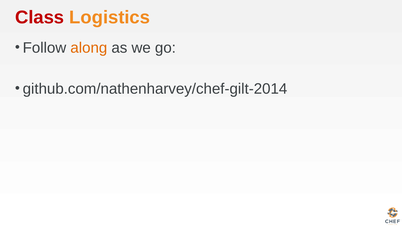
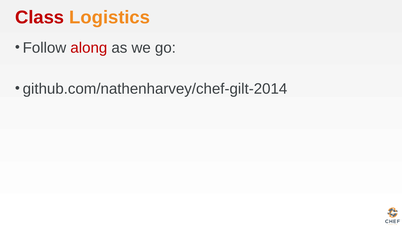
along colour: orange -> red (89, 48)
